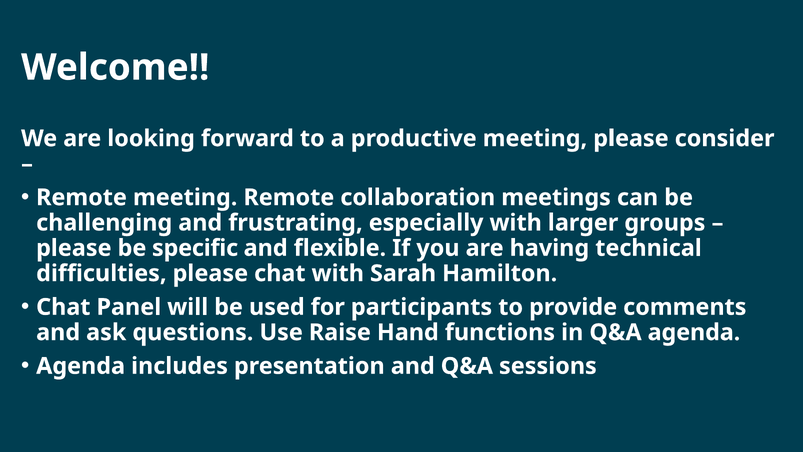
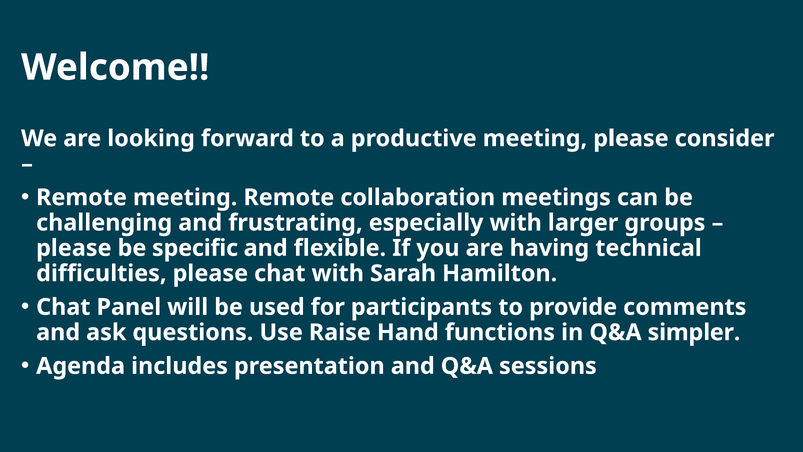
Q&A agenda: agenda -> simpler (694, 332)
